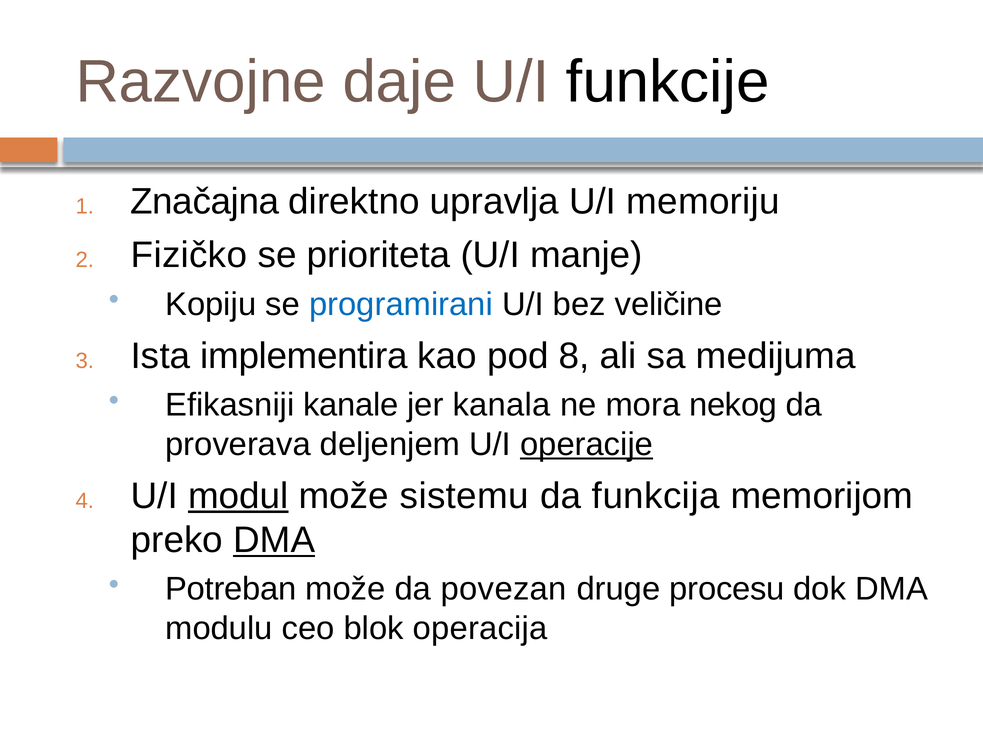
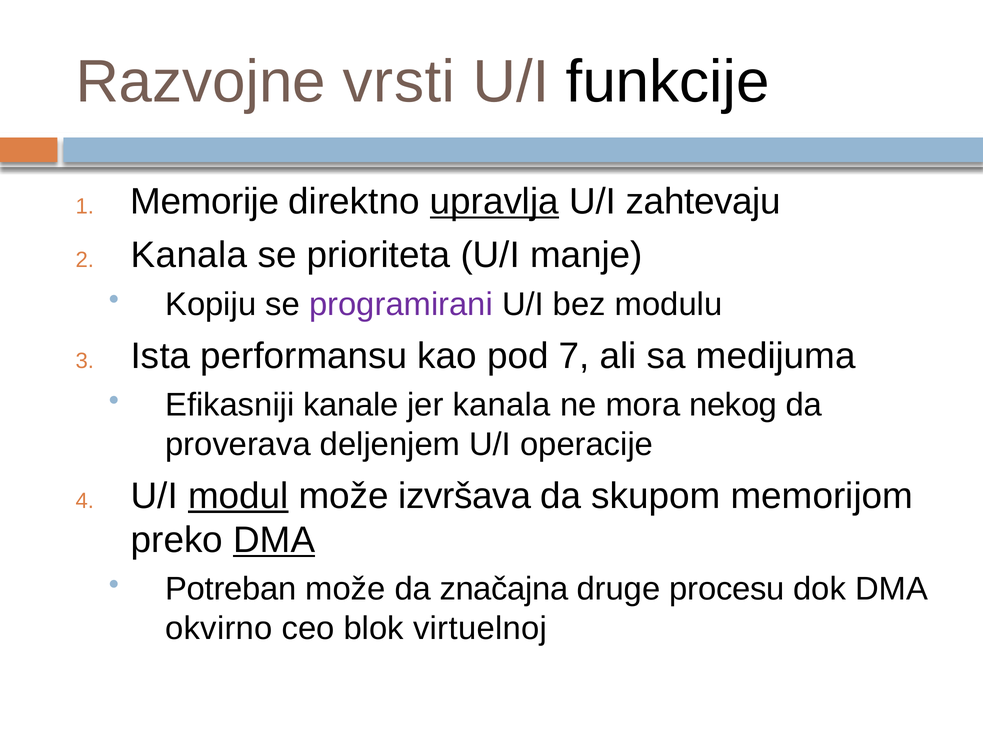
daje: daje -> vrsti (399, 82)
Značajna: Značajna -> Memorije (205, 202)
upravlja underline: none -> present (494, 202)
memoriju: memoriju -> zahtevaju (703, 202)
2 Fizičko: Fizičko -> Kanala (189, 255)
programirani colour: blue -> purple (401, 304)
veličine: veličine -> modulu (669, 304)
implementira: implementira -> performansu (304, 356)
8: 8 -> 7 (574, 356)
operacije underline: present -> none (587, 444)
sistemu: sistemu -> izvršava (465, 496)
funkcija: funkcija -> skupom (656, 496)
povezan: povezan -> značajna (504, 589)
modulu: modulu -> okvirno (219, 629)
operacija: operacija -> virtuelnoj (480, 629)
